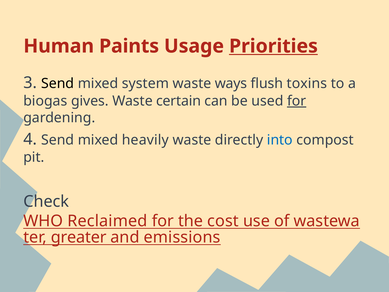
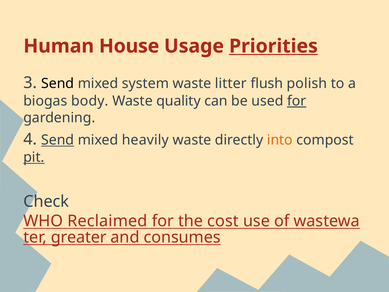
Paints: Paints -> House (129, 46)
ways: ways -> litter (231, 84)
toxins: toxins -> polish (307, 84)
gives: gives -> body (90, 101)
certain: certain -> quality (179, 101)
Send underline: none -> present (58, 140)
into colour: blue -> orange (280, 140)
pit underline: none -> present (34, 157)
emissions: emissions -> consumes (182, 237)
